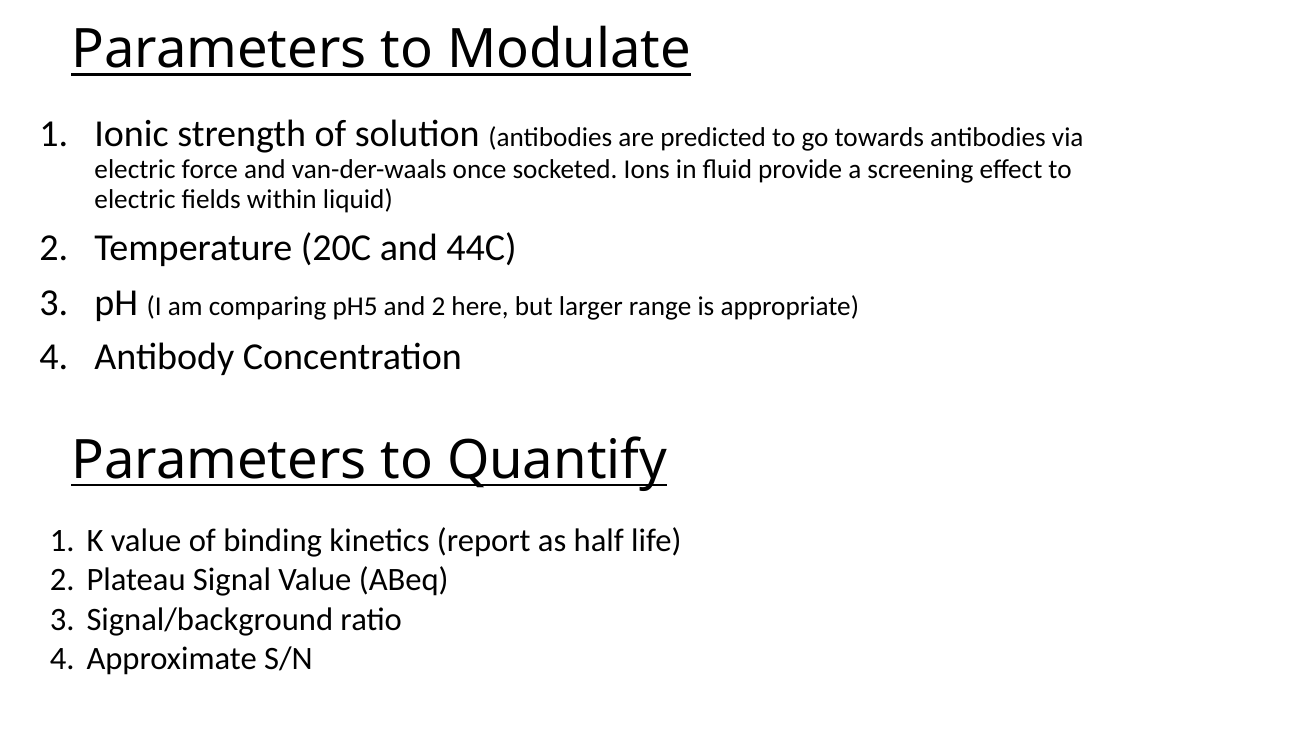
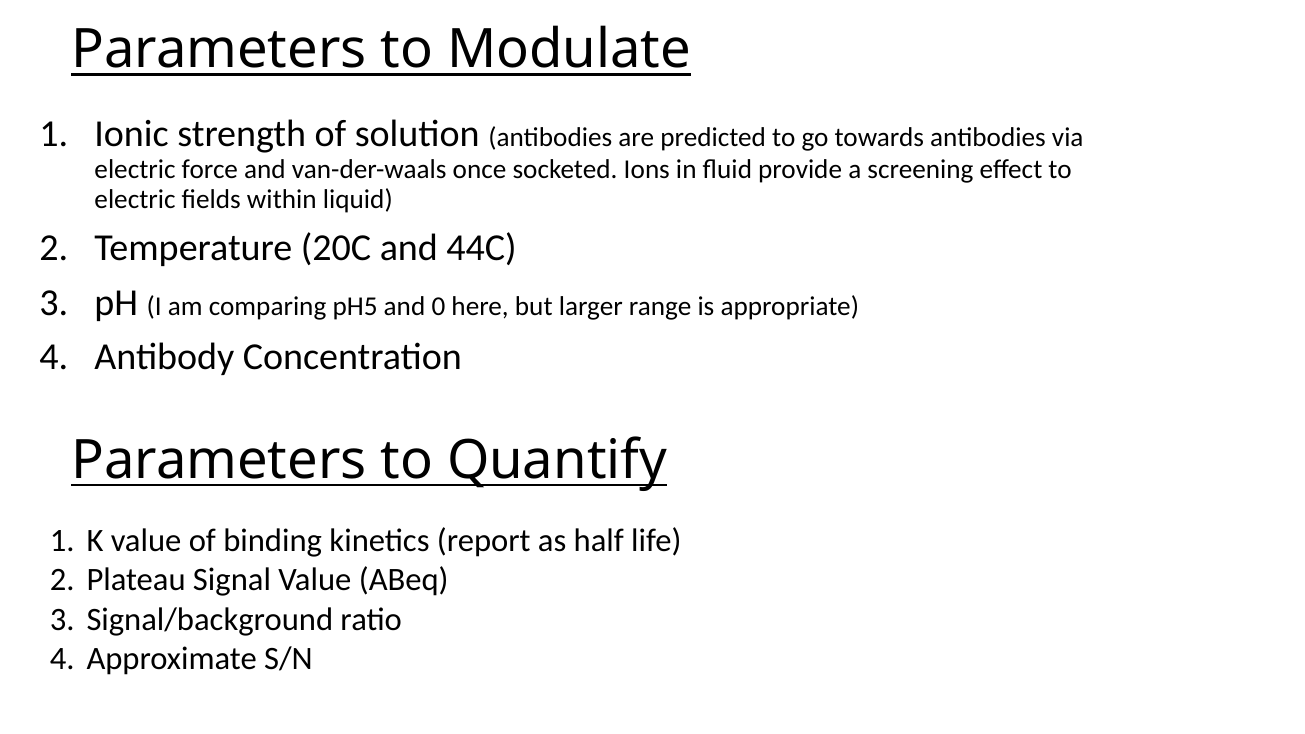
and 2: 2 -> 0 (438, 306)
